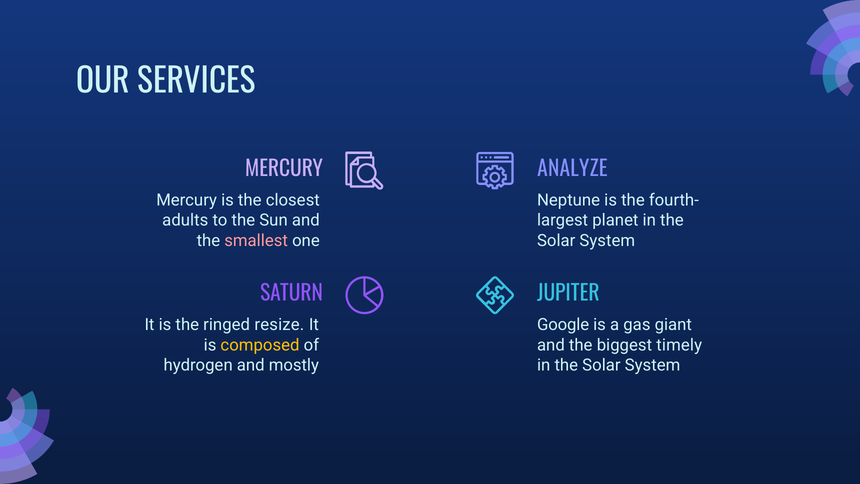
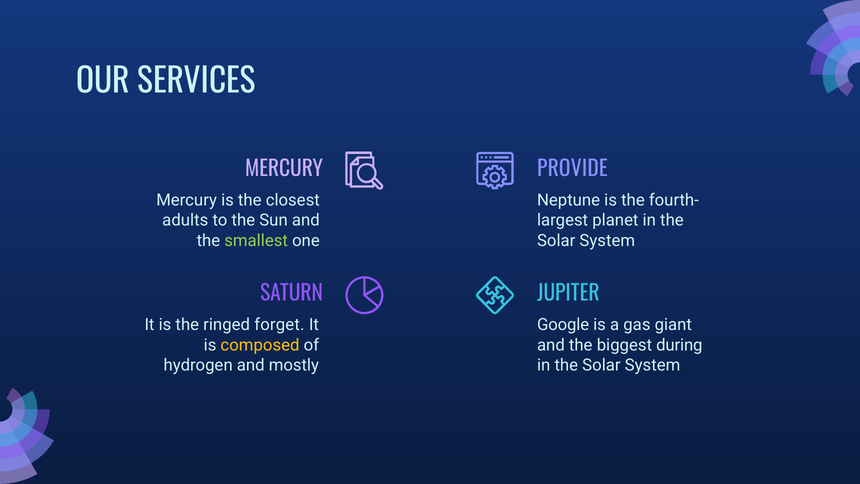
ANALYZE: ANALYZE -> PROVIDE (572, 169)
smallest colour: pink -> light green (256, 240)
resize: resize -> forget (279, 325)
timely: timely -> during (679, 345)
